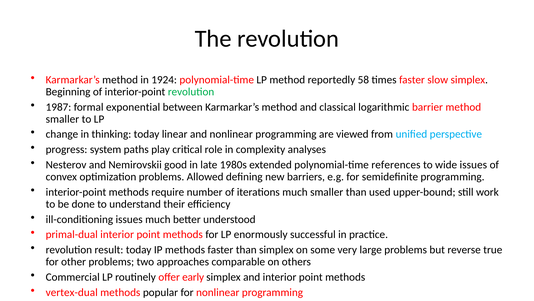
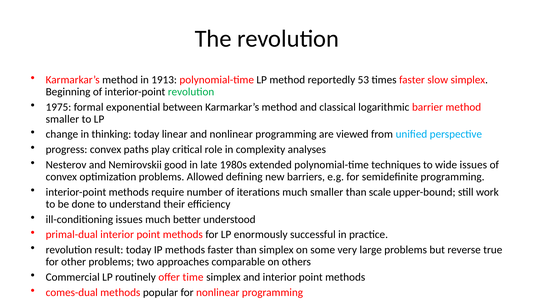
1924: 1924 -> 1913 (164, 80)
58: 58 -> 53 (363, 80)
1987: 1987 -> 1975 (58, 107)
progress system: system -> convex (106, 149)
references: references -> techniques (396, 164)
used: used -> scale (380, 192)
early: early -> time (193, 277)
vertex-dual: vertex-dual -> comes-dual (72, 292)
